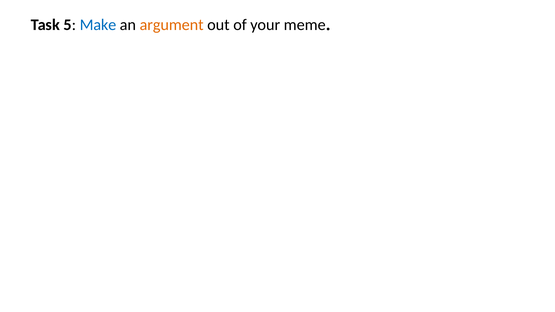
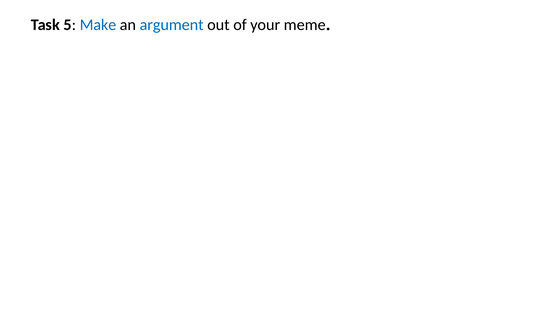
argument colour: orange -> blue (172, 25)
